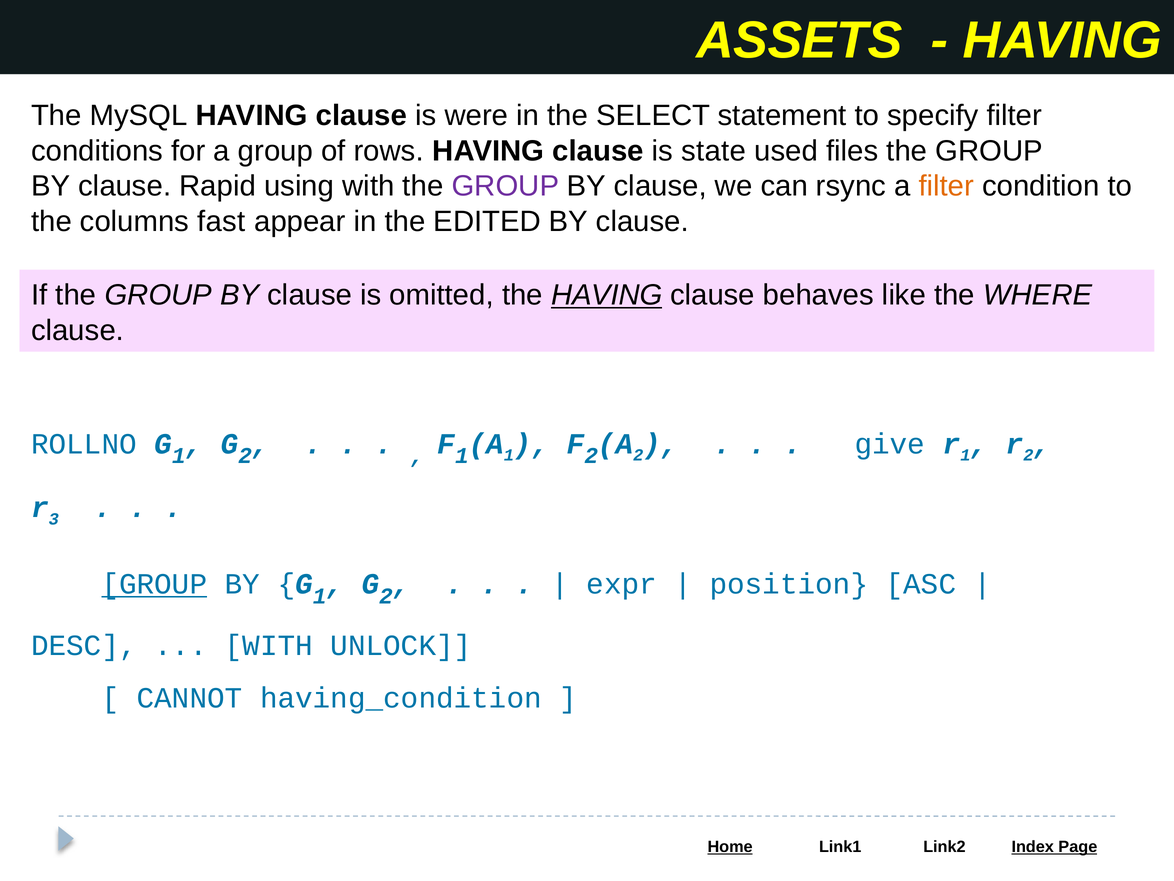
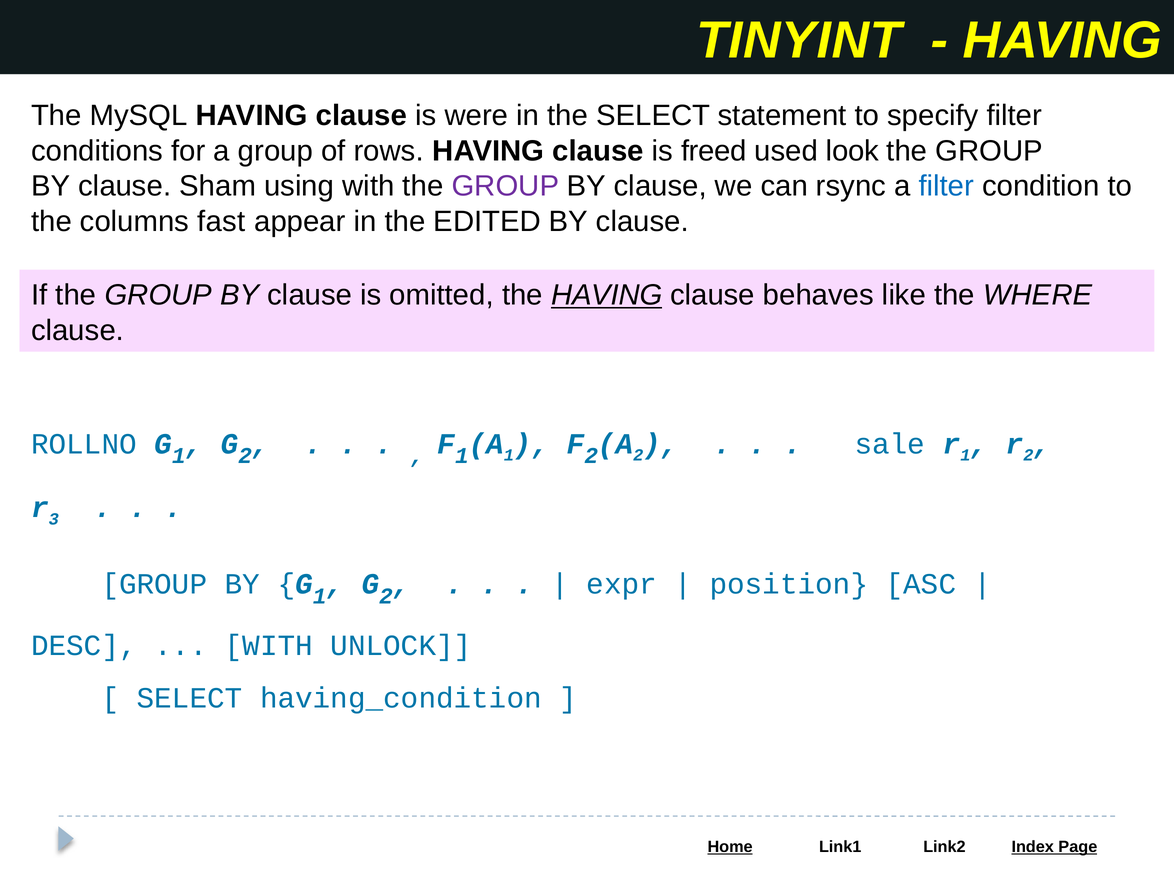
ASSETS: ASSETS -> TINYINT (799, 41)
state: state -> freed (714, 151)
files: files -> look (852, 151)
Rapid: Rapid -> Sham (218, 186)
filter colour: orange -> blue (946, 186)
give: give -> sale (890, 444)
GROUP underline: present -> none (154, 584)
CANNOT: CANNOT -> SELECT (190, 698)
